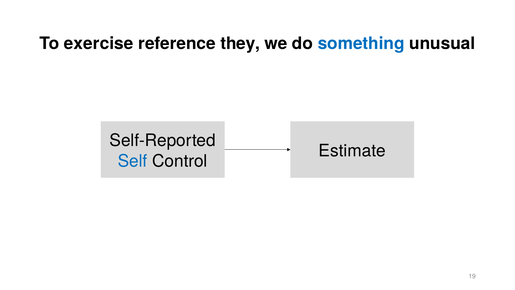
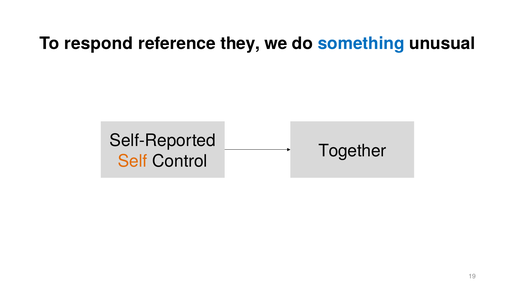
exercise: exercise -> respond (99, 43)
Estimate: Estimate -> Together (352, 151)
Self colour: blue -> orange (133, 161)
